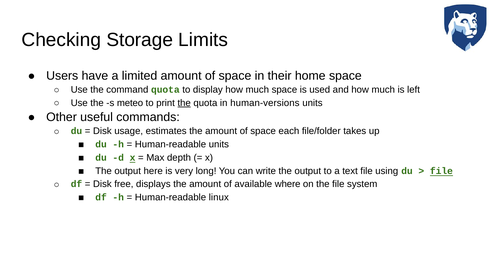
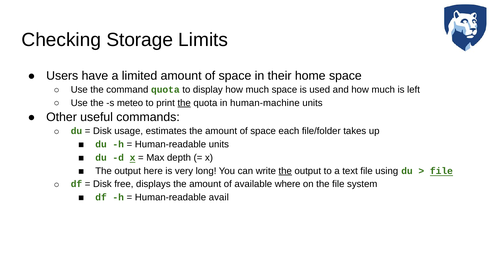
human-versions: human-versions -> human-machine (265, 103)
the underline: none -> present (285, 171)
linux: linux -> avail (219, 198)
